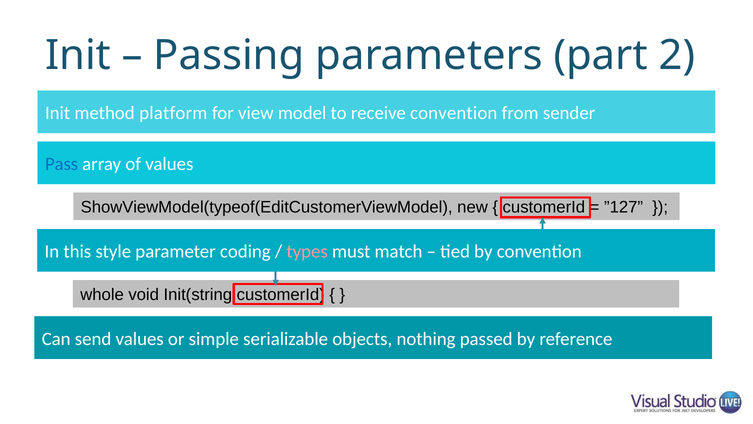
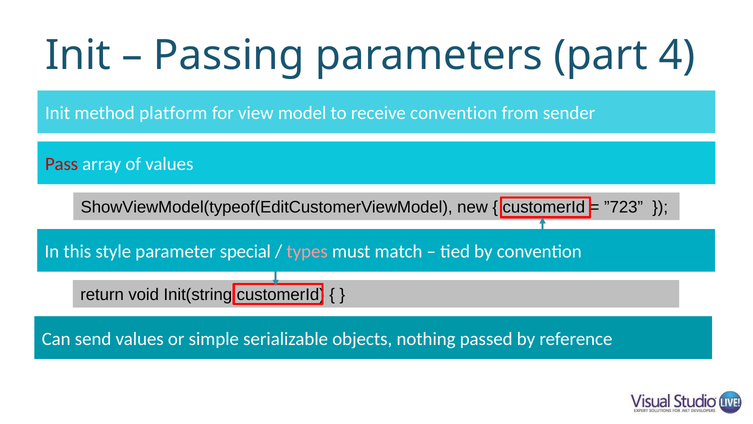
2: 2 -> 4 (677, 55)
Pass colour: blue -> red (62, 164)
”127: ”127 -> ”723 (624, 207)
coding: coding -> special (245, 251)
whole: whole -> return (102, 295)
